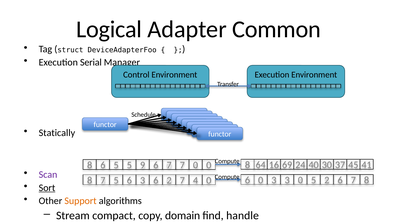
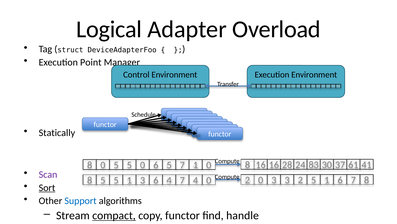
Common: Common -> Overload (276, 29)
Serial: Serial -> Point (91, 62)
8 6: 6 -> 0 (103, 165)
5 9: 9 -> 0 (143, 165)
7: 7 -> 5 (169, 165)
7 0: 0 -> 1 (196, 165)
8 64: 64 -> 16 (261, 164)
69: 69 -> 28 (287, 164)
40: 40 -> 83 (314, 164)
45: 45 -> 61 (353, 164)
8 7: 7 -> 5 (103, 180)
6: 6 -> 1 (129, 180)
6 2: 2 -> 4 (169, 180)
0 6: 6 -> 2 (247, 180)
3 0: 0 -> 2 (300, 180)
2: 2 -> 1 (327, 180)
Support colour: orange -> blue (81, 200)
compact underline: none -> present (114, 215)
copy domain: domain -> functor (183, 215)
